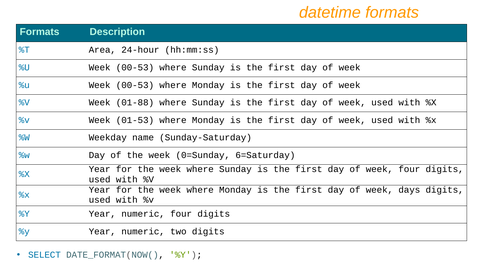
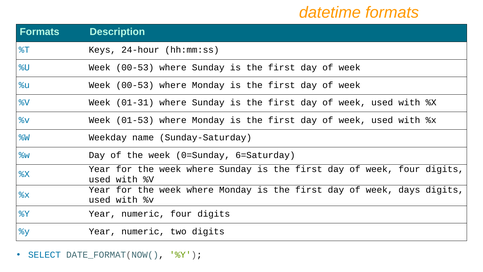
Area: Area -> Keys (102, 50)
01-88: 01-88 -> 01-31 (135, 102)
